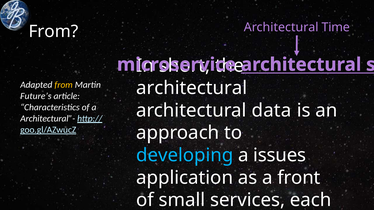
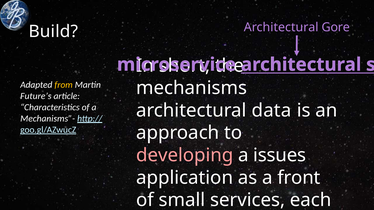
Time: Time -> Gore (336, 27)
From: From -> Build (53, 31)
architectural: architectural -> mechanisms (192, 88)
Architectural”-: Architectural”- -> Mechanisms”- (48, 119)
developing colour: light blue -> pink (185, 156)
